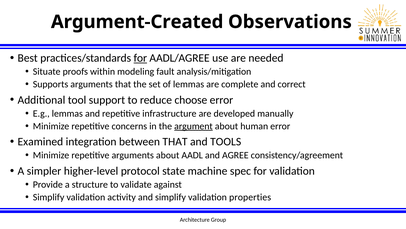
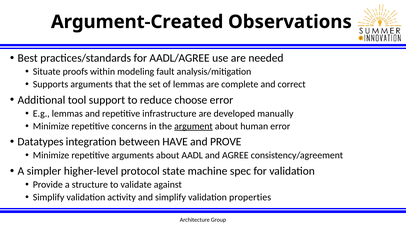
for underline: present -> none (140, 58)
Examined: Examined -> Datatypes (40, 141)
between THAT: THAT -> HAVE (175, 141)
TOOLS: TOOLS -> PROVE (226, 141)
